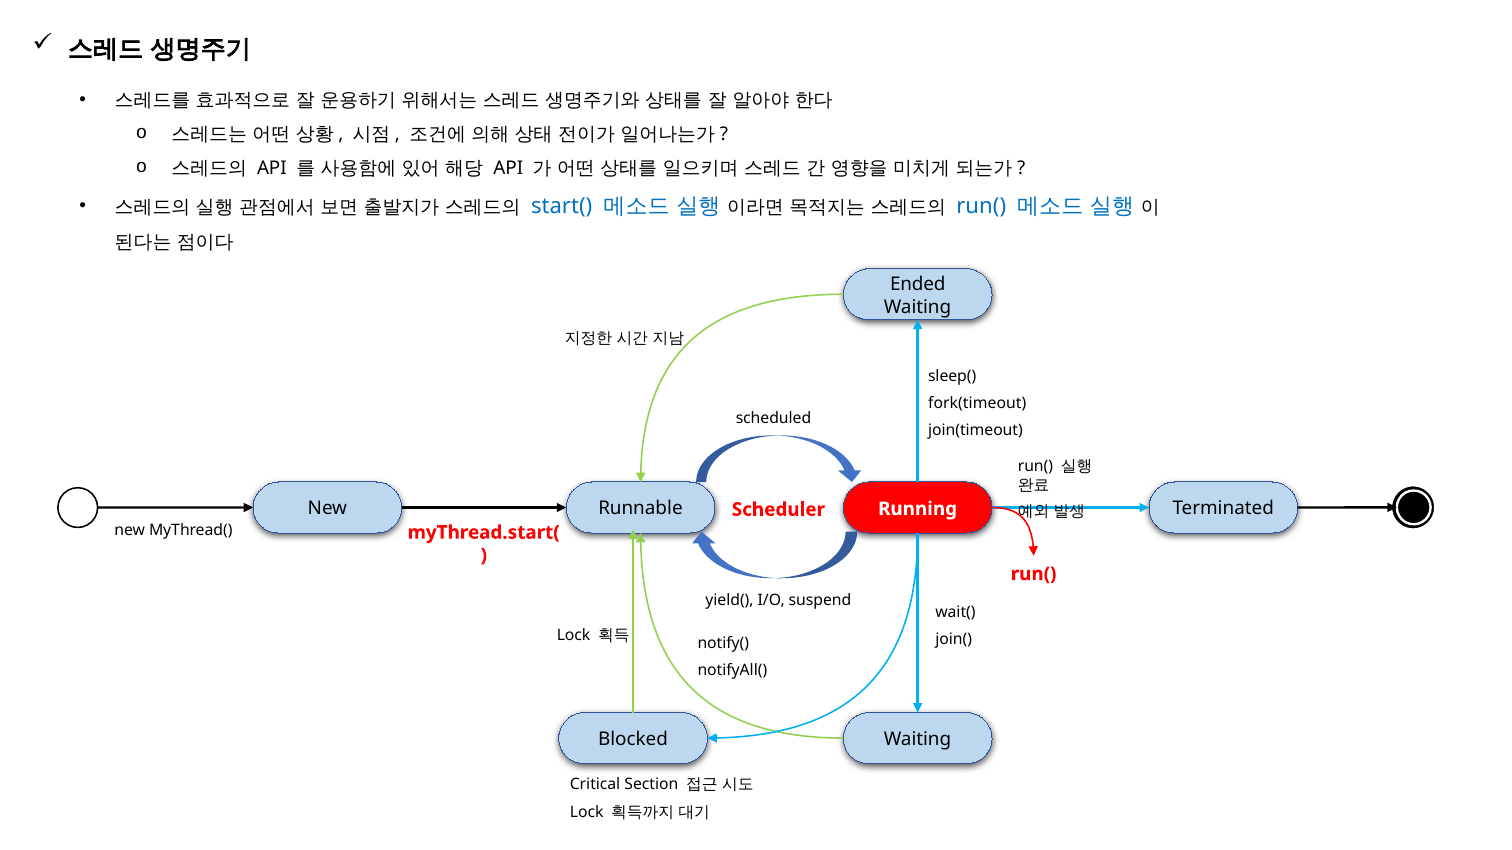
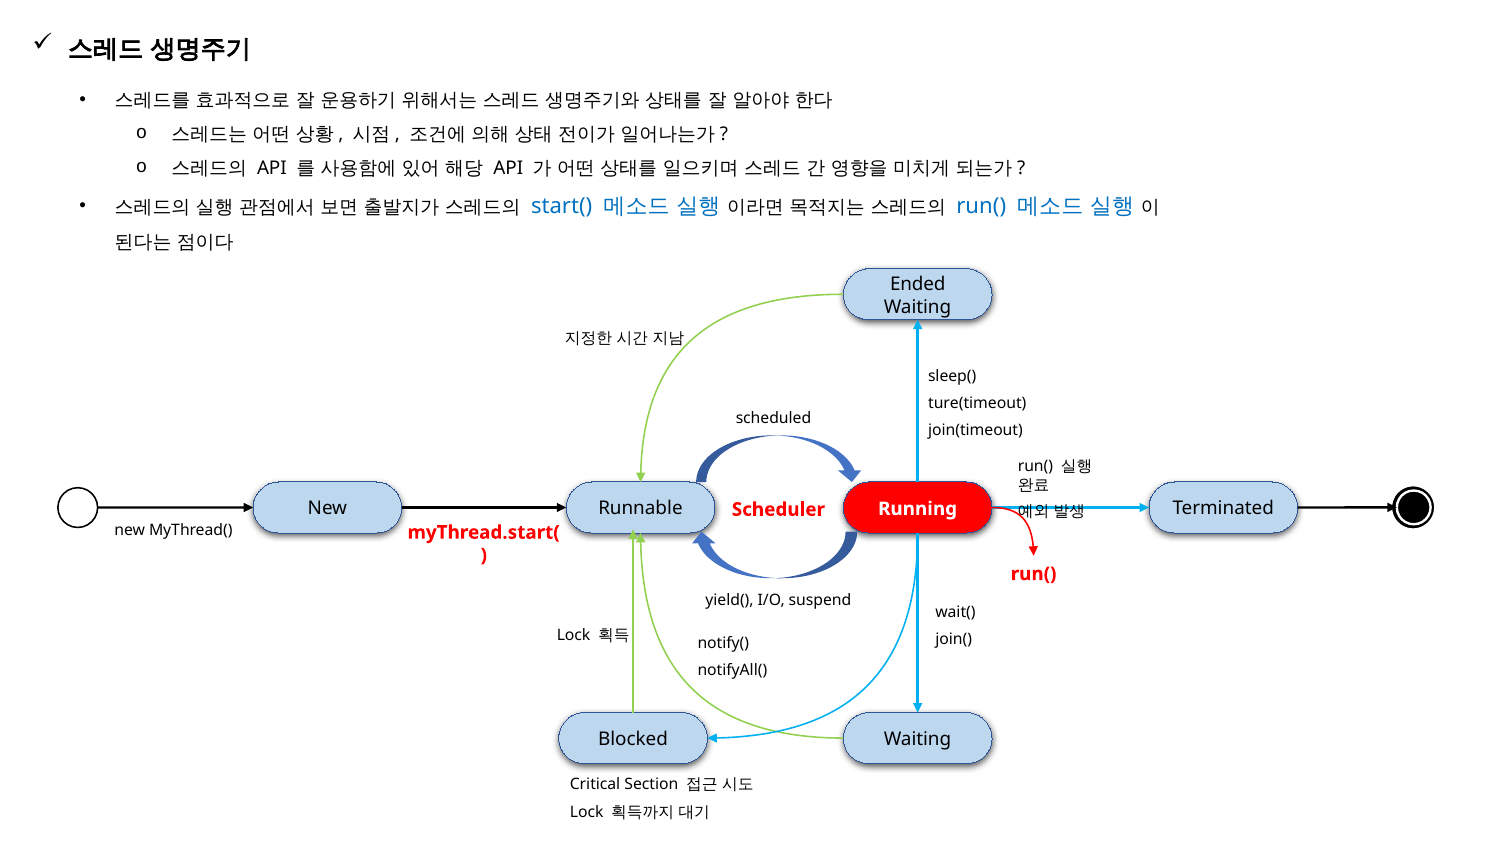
fork(timeout: fork(timeout -> ture(timeout (977, 404)
